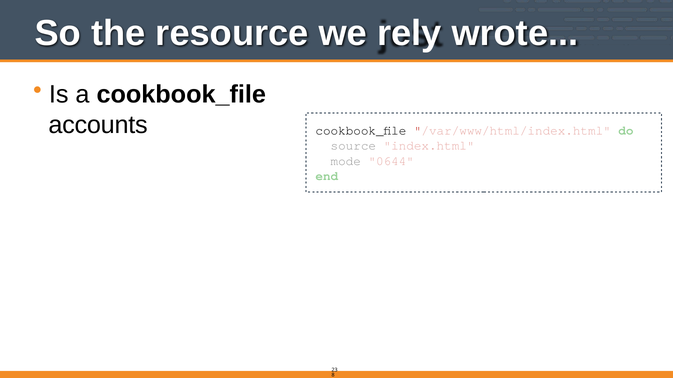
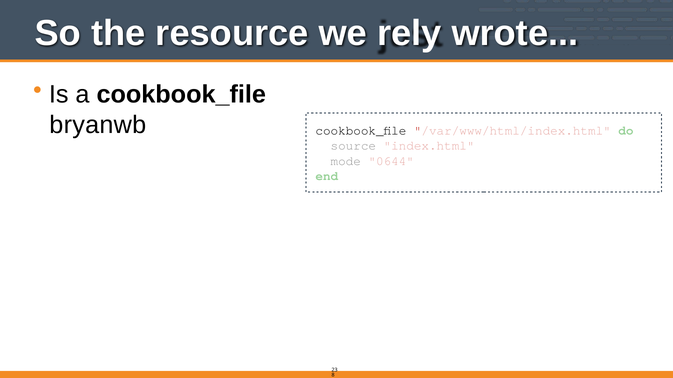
accounts: accounts -> bryanwb (98, 125)
